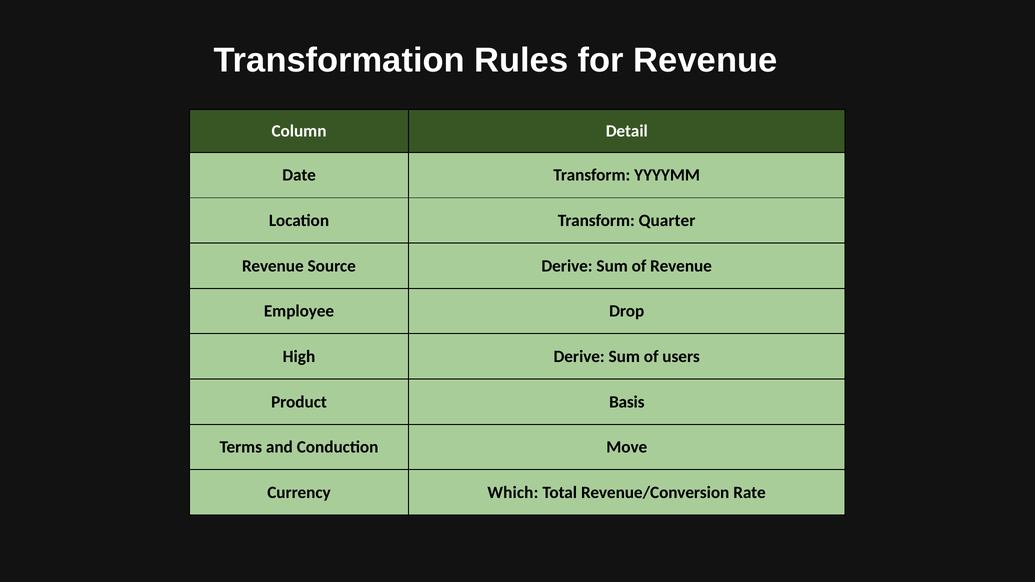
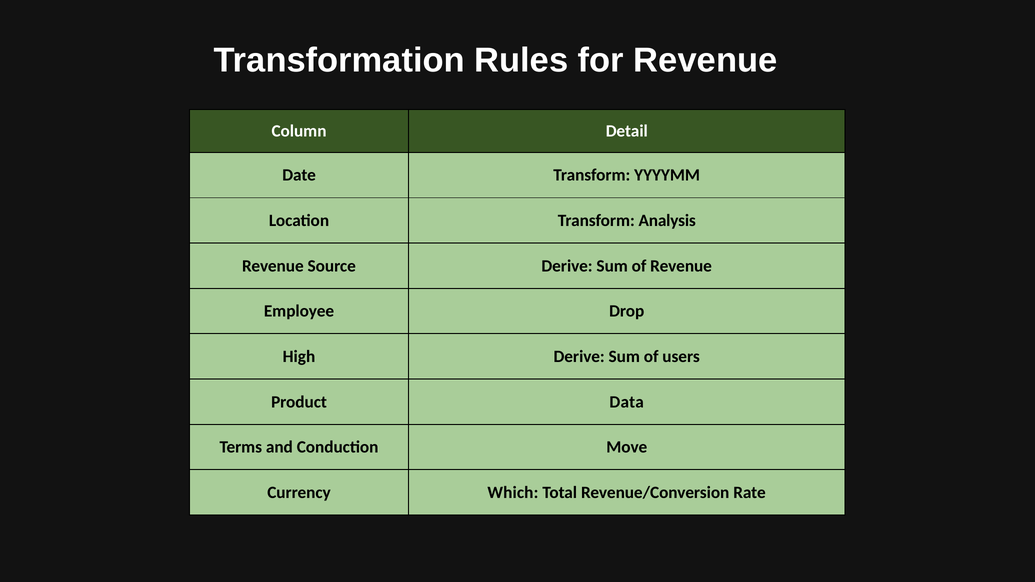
Quarter: Quarter -> Analysis (667, 221)
Basis: Basis -> Data (627, 402)
